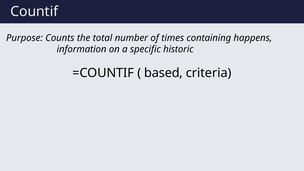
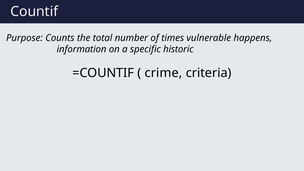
containing: containing -> vulnerable (209, 38)
based: based -> crime (163, 73)
